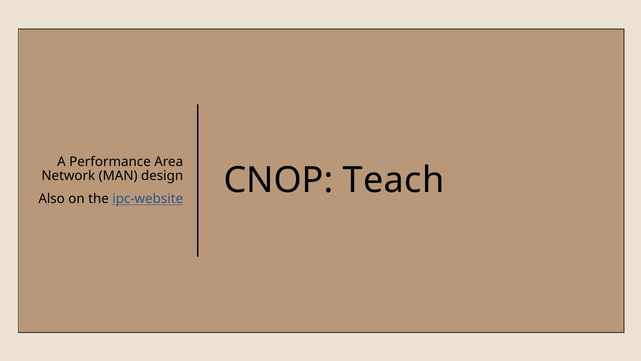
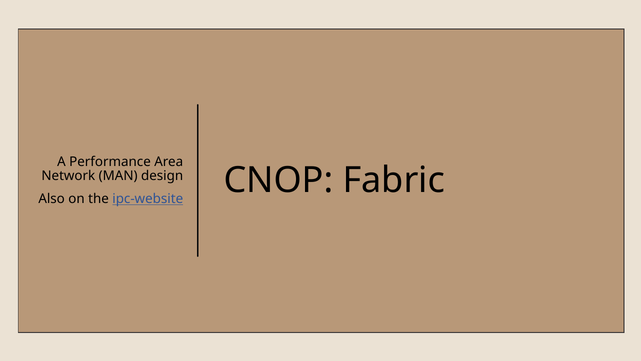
Teach: Teach -> Fabric (394, 180)
